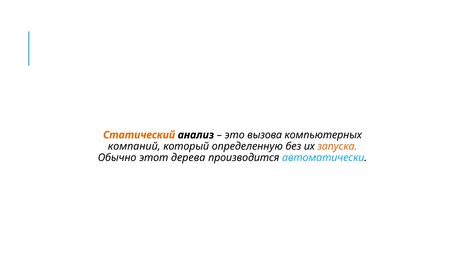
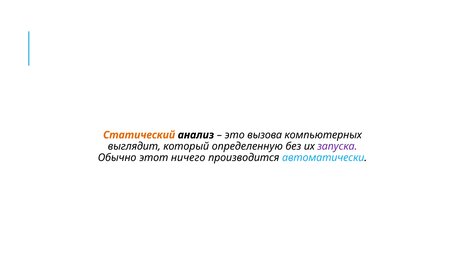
компаний: компаний -> выглядит (134, 147)
запуска colour: orange -> purple (337, 147)
дерева: дерева -> ничего (188, 158)
